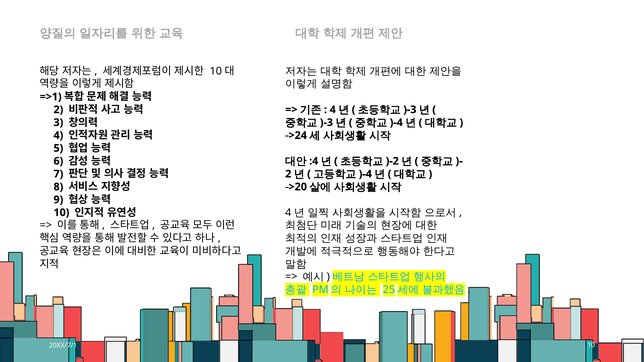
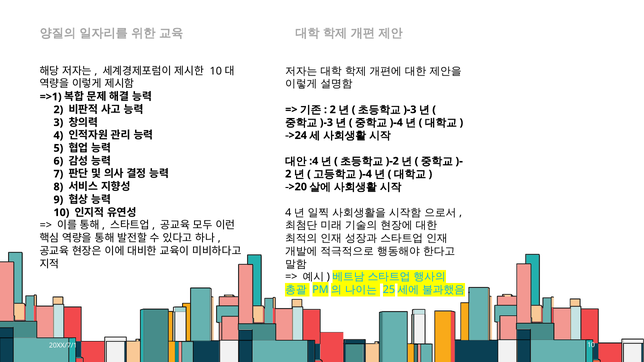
4: 4 -> 2 (333, 110)
